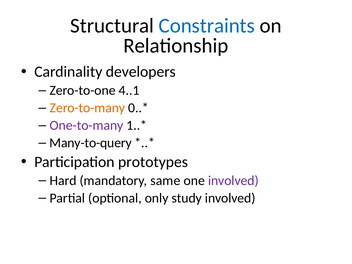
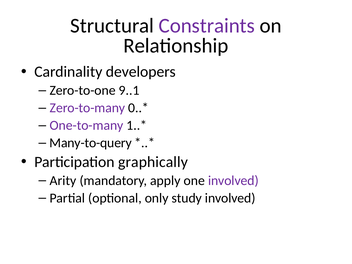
Constraints colour: blue -> purple (207, 26)
4..1: 4..1 -> 9..1 (129, 90)
Zero-to-many colour: orange -> purple (87, 108)
prototypes: prototypes -> graphically (153, 162)
Hard: Hard -> Arity (63, 180)
same: same -> apply (165, 180)
